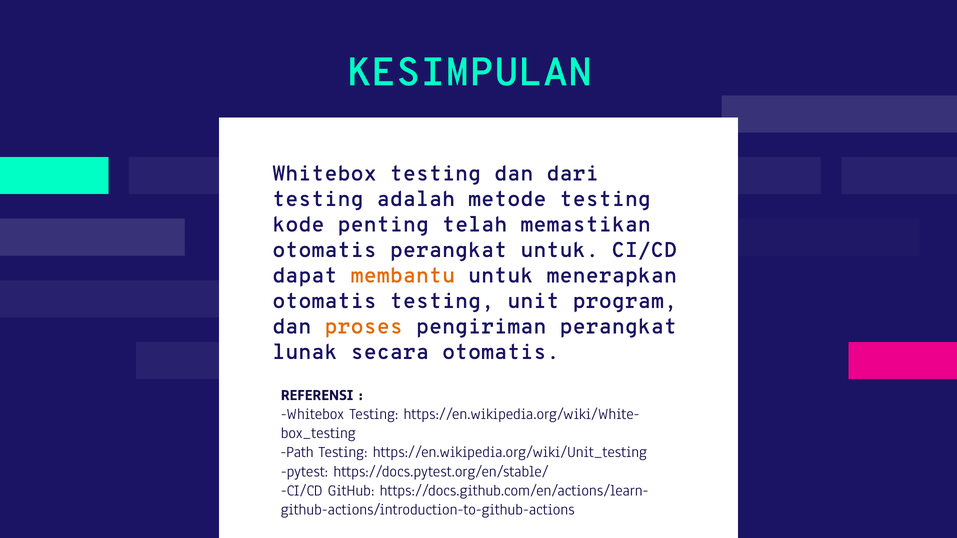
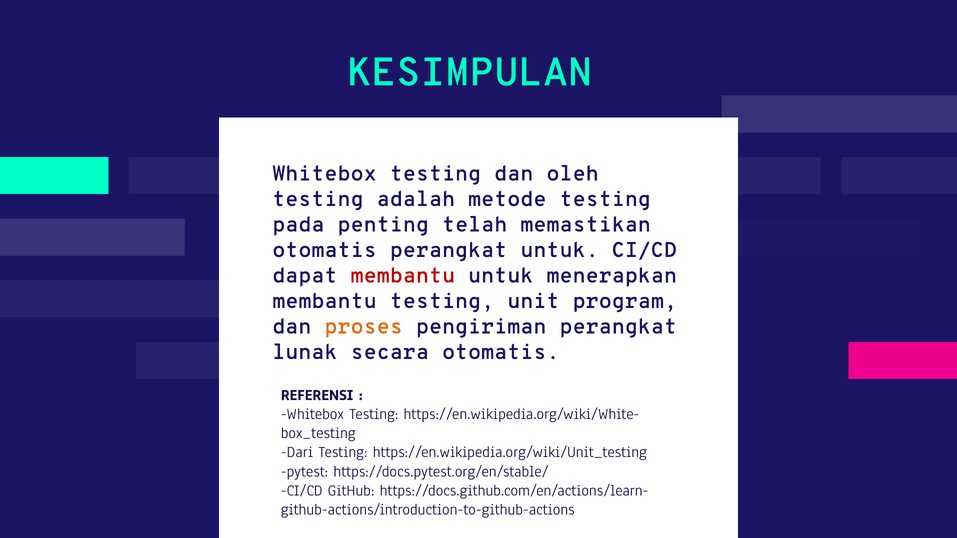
dari: dari -> oleh (573, 174)
kode: kode -> pada (298, 225)
membantu colour: orange -> red (403, 276)
otomatis: otomatis -> membantu (325, 301)
Path: Path -> Dari (297, 452)
